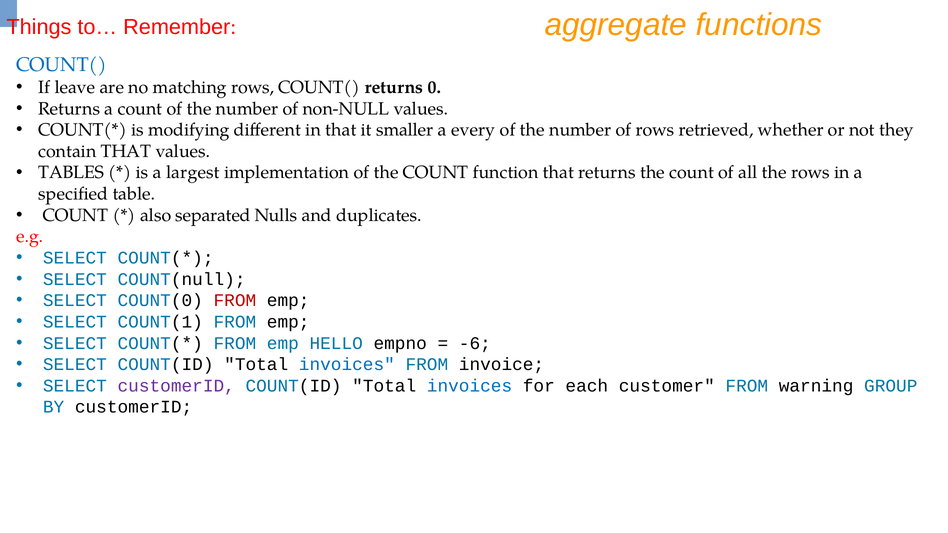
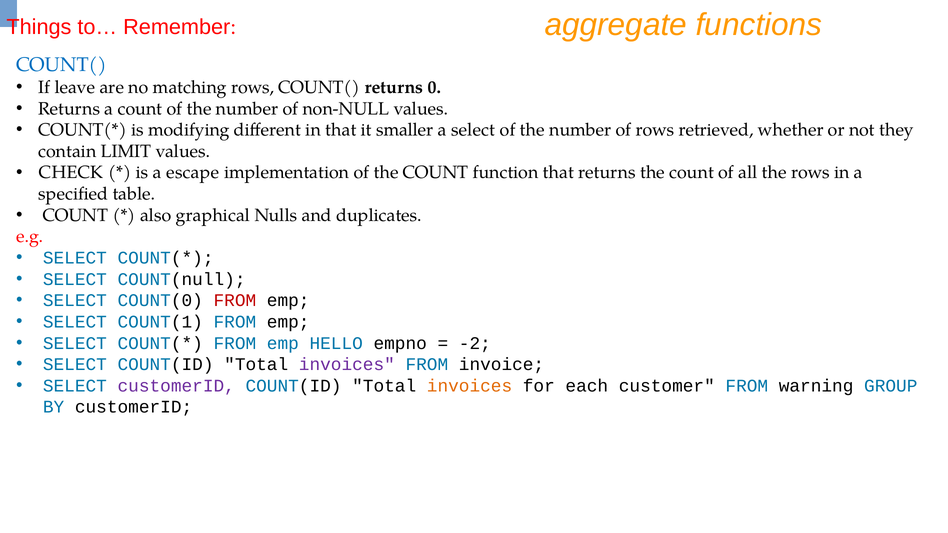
a every: every -> select (473, 130)
contain THAT: THAT -> LIMIT (126, 151)
TABLES: TABLES -> CHECK (71, 173)
largest: largest -> escape (193, 173)
separated: separated -> graphical (213, 215)
-6: -6 -> -2 (475, 343)
invoices colour: blue -> purple (347, 365)
invoices colour: blue -> orange (470, 386)
